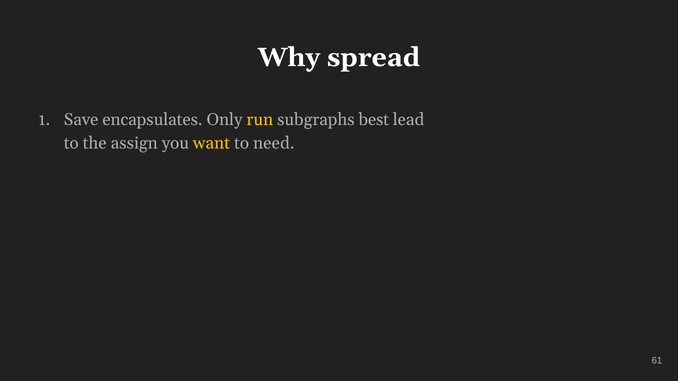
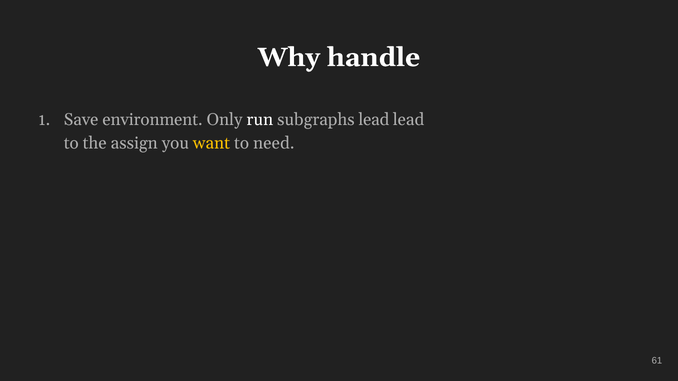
spread: spread -> handle (374, 57)
encapsulates: encapsulates -> environment (153, 120)
run colour: yellow -> white (260, 120)
subgraphs best: best -> lead (374, 120)
